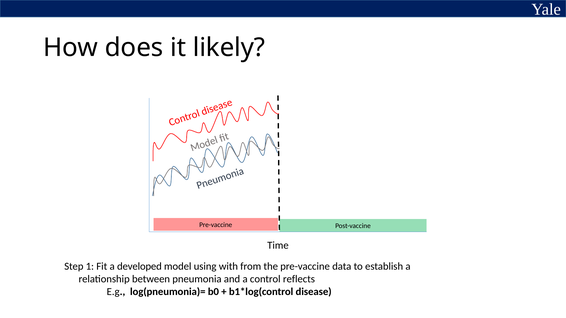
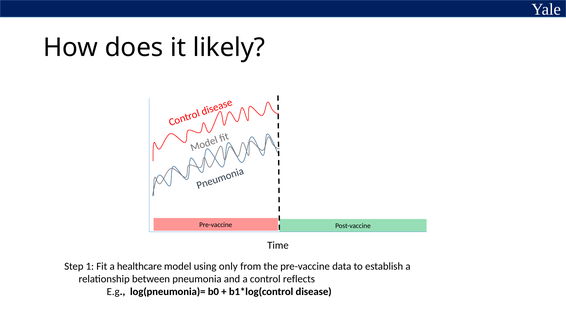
developed: developed -> healthcare (139, 267)
with: with -> only (228, 267)
